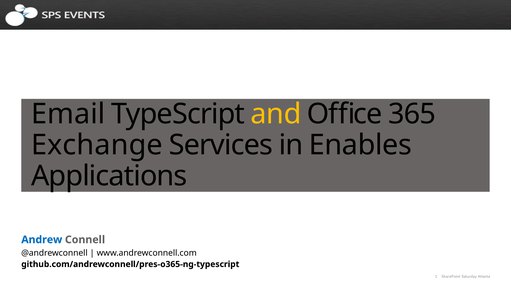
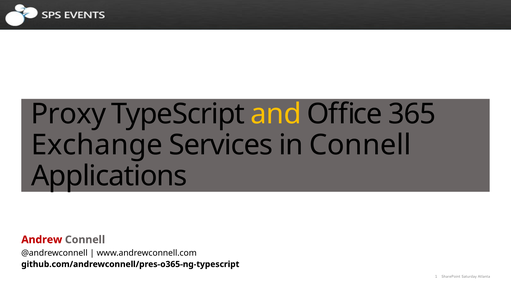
Email: Email -> Proxy (68, 114)
in Enables: Enables -> Connell (360, 145)
Andrew colour: blue -> red (42, 240)
